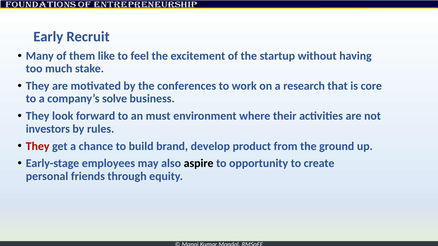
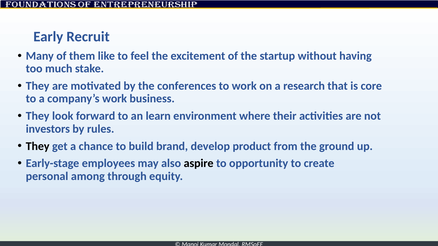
company’s solve: solve -> work (115, 99)
must: must -> learn (158, 116)
They colour: red -> black (38, 146)
friends: friends -> among (88, 176)
